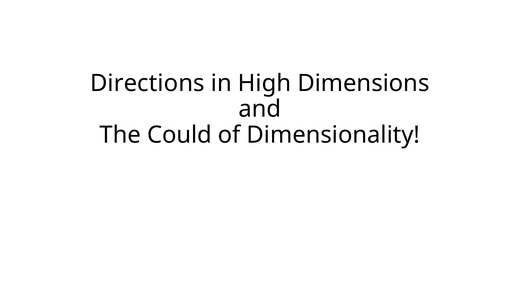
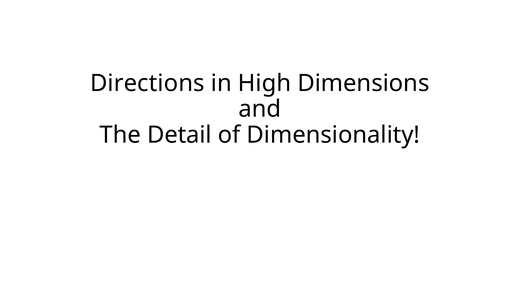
Could: Could -> Detail (179, 135)
